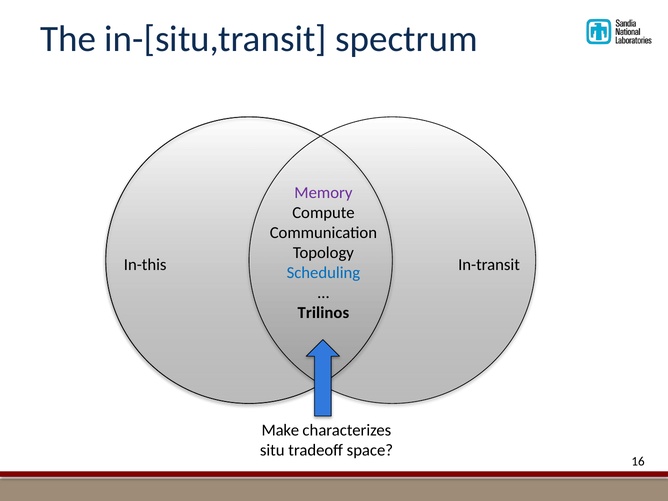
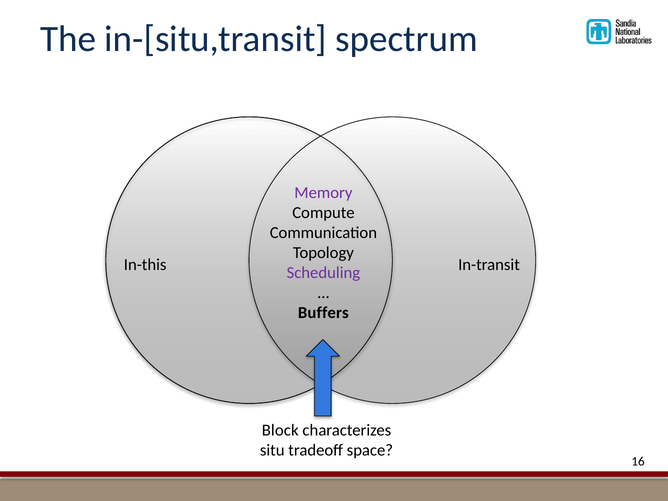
Scheduling colour: blue -> purple (323, 273)
Trilinos: Trilinos -> Buffers (323, 313)
Make: Make -> Block (280, 430)
